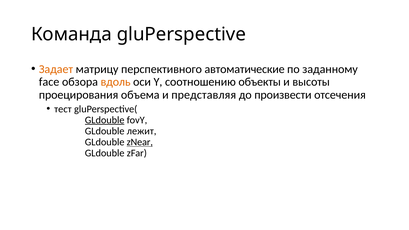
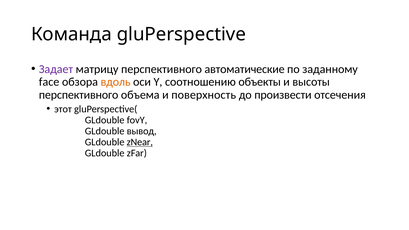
Задает colour: orange -> purple (56, 69)
проецирования: проецирования -> перспективного (79, 95)
представляя: представляя -> поверхность (204, 95)
тест: тест -> этот (63, 109)
GLdouble underline: present -> none (105, 120)
лежит: лежит -> вывод (142, 131)
